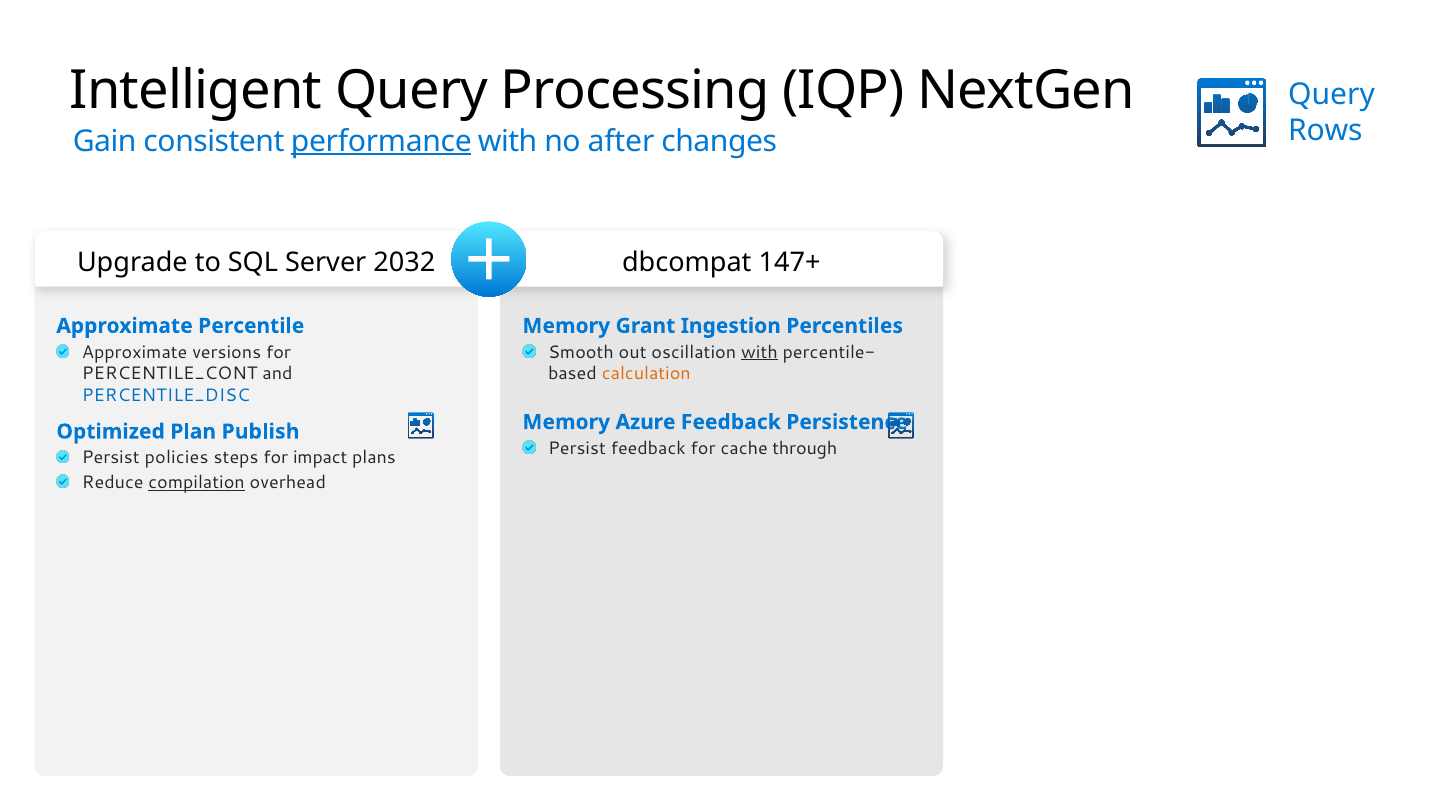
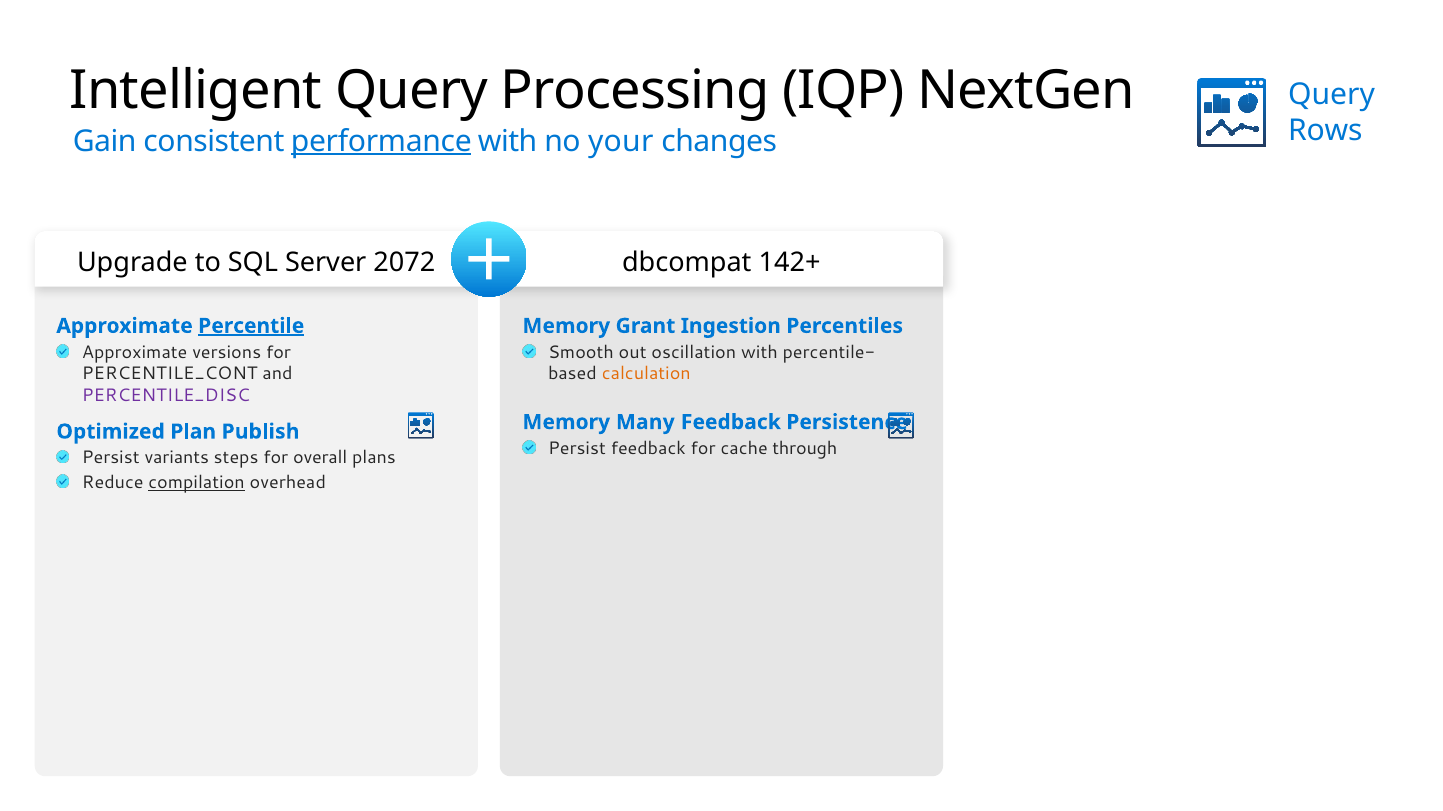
after: after -> your (621, 141)
2032: 2032 -> 2072 (404, 262)
147+: 147+ -> 142+ (790, 262)
Percentile underline: none -> present (251, 326)
with underline: present -> none (759, 352)
PERCENTILE_DISC colour: blue -> purple (166, 396)
Azure: Azure -> Many (645, 422)
policies: policies -> variants (177, 458)
impact: impact -> overall (320, 458)
